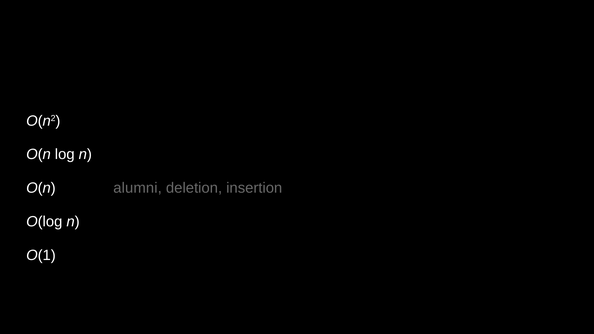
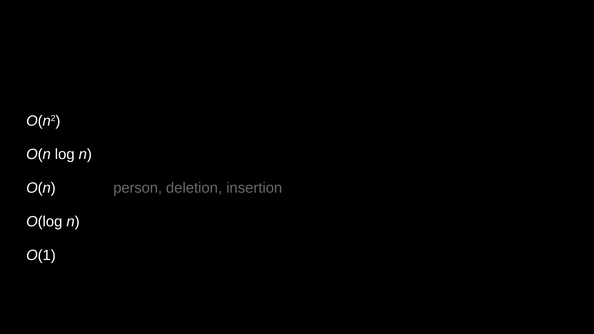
alumni: alumni -> person (138, 188)
